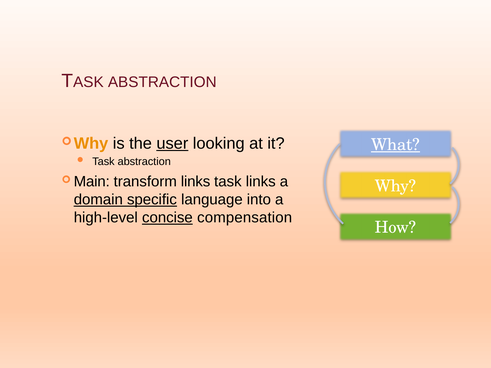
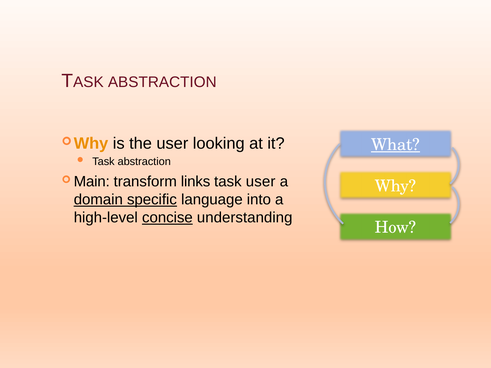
user underline: present -> none (172, 144)
task links: links -> user (261, 182)
compensation: compensation -> understanding (245, 218)
